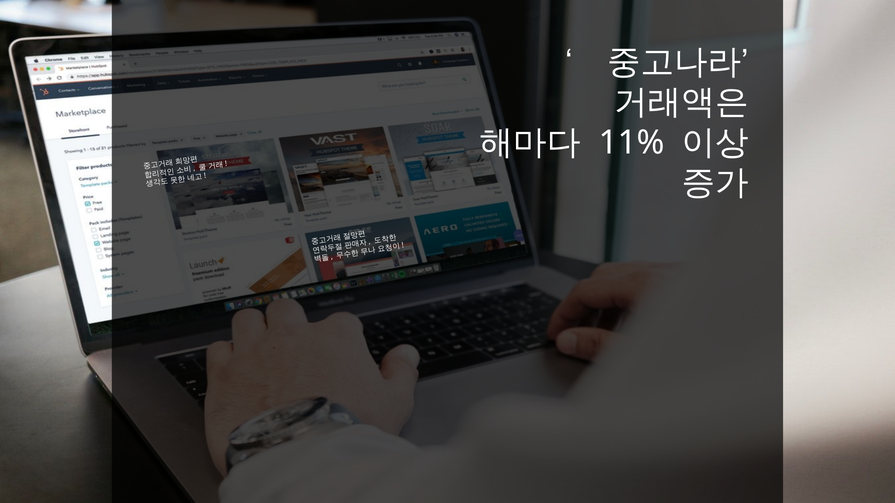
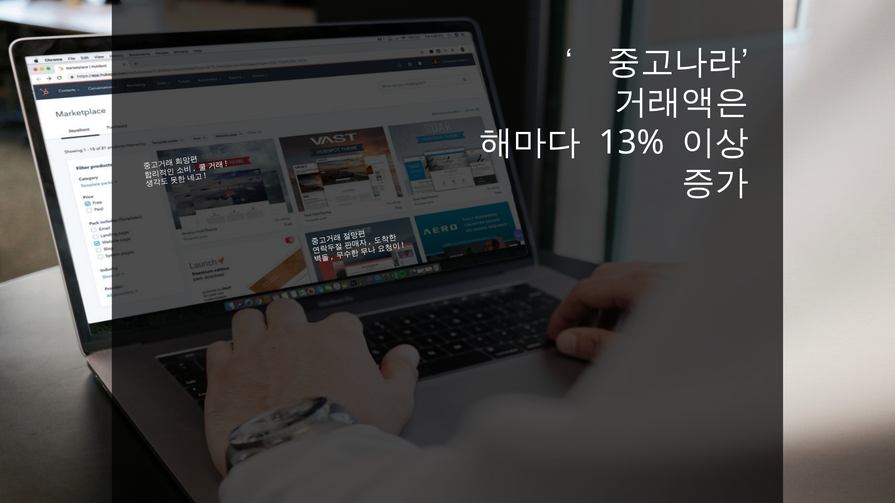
11%: 11% -> 13% (632, 143)
